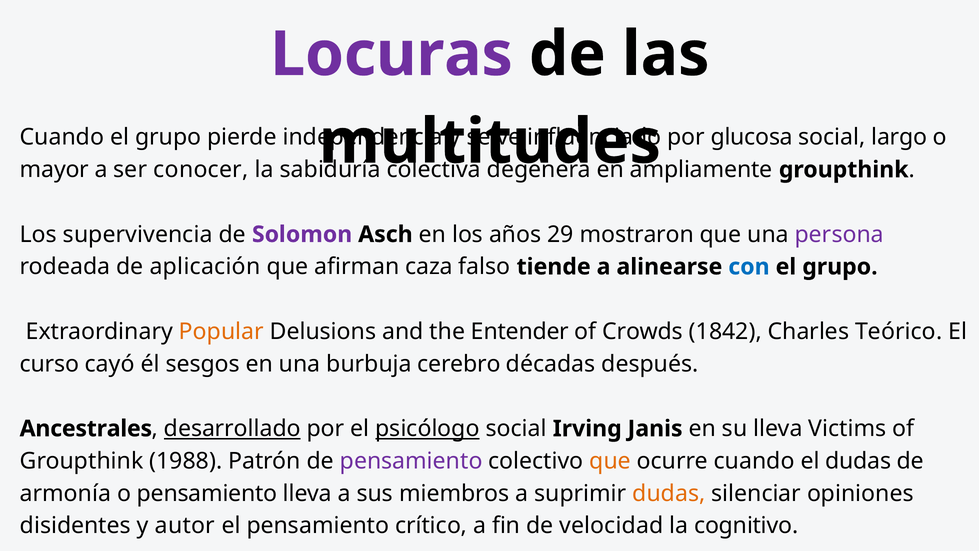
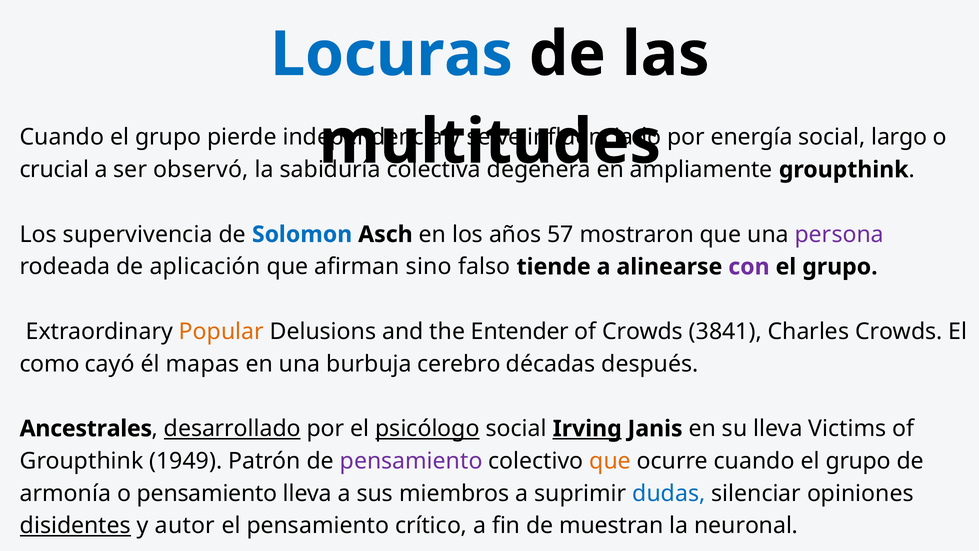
Locuras colour: purple -> blue (392, 54)
glucosa: glucosa -> energía (752, 137)
mayor: mayor -> crucial (54, 170)
conocer: conocer -> observó (201, 170)
Solomon colour: purple -> blue (302, 234)
29: 29 -> 57 (560, 234)
caza: caza -> sino (429, 267)
con colour: blue -> purple (749, 267)
1842: 1842 -> 3841 (725, 331)
Charles Teórico: Teórico -> Crowds (899, 331)
curso: curso -> como (50, 364)
sesgos: sesgos -> mapas (203, 364)
Irving underline: none -> present (587, 428)
1988: 1988 -> 1949 (186, 461)
ocurre cuando el dudas: dudas -> grupo (858, 461)
dudas colour: orange -> blue (669, 493)
disidentes underline: none -> present (75, 526)
velocidad: velocidad -> muestran (611, 526)
cognitivo: cognitivo -> neuronal (746, 526)
